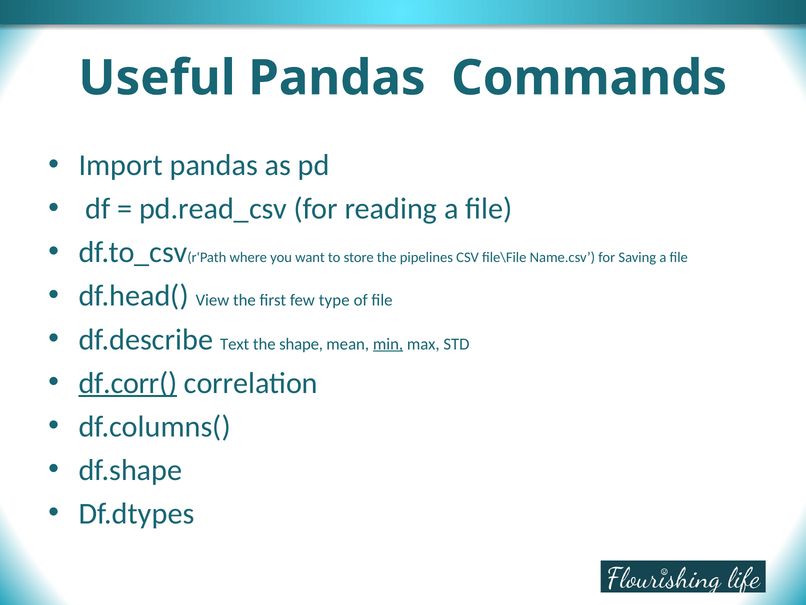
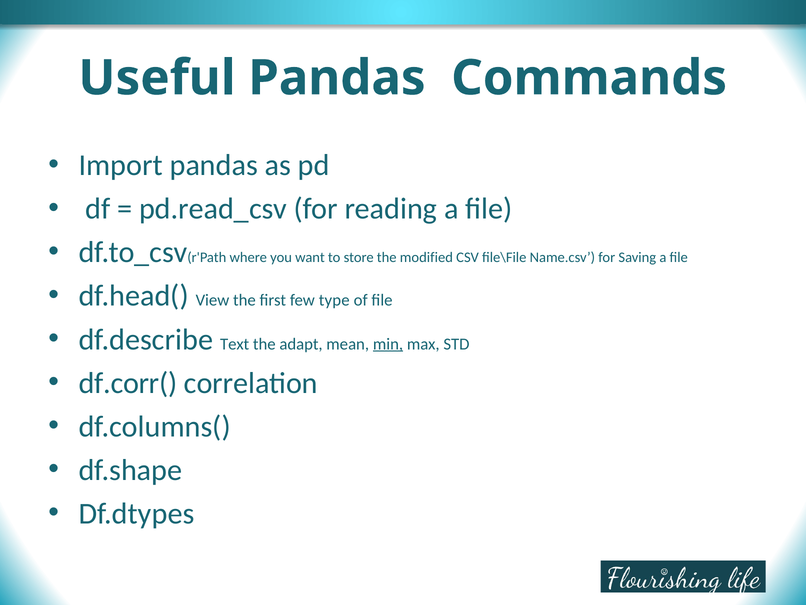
pipelines: pipelines -> modified (426, 257)
shape: shape -> adapt (301, 344)
df.corr( underline: present -> none (128, 383)
